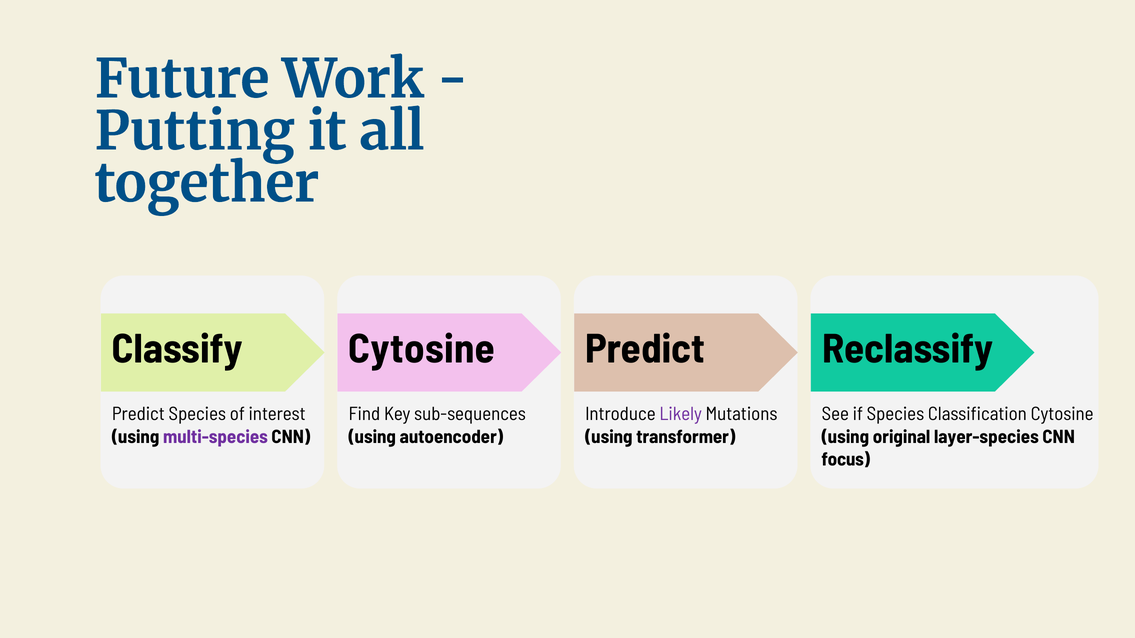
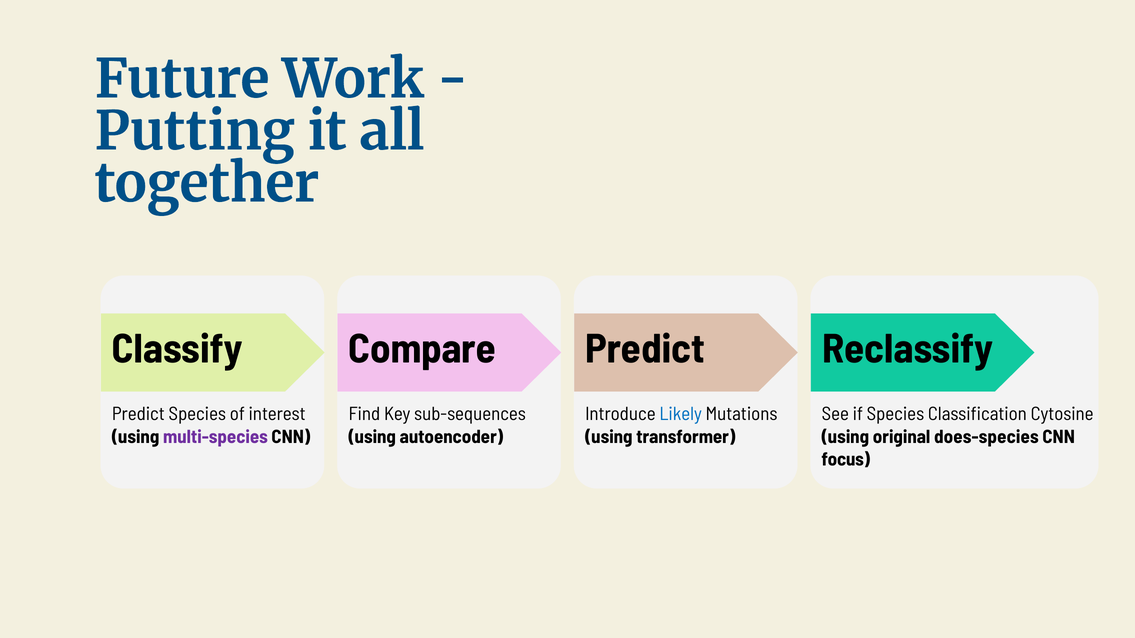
Cytosine: Cytosine -> Compare (422, 350)
Likely colour: purple -> blue (681, 414)
layer-species: layer-species -> does-species (986, 437)
